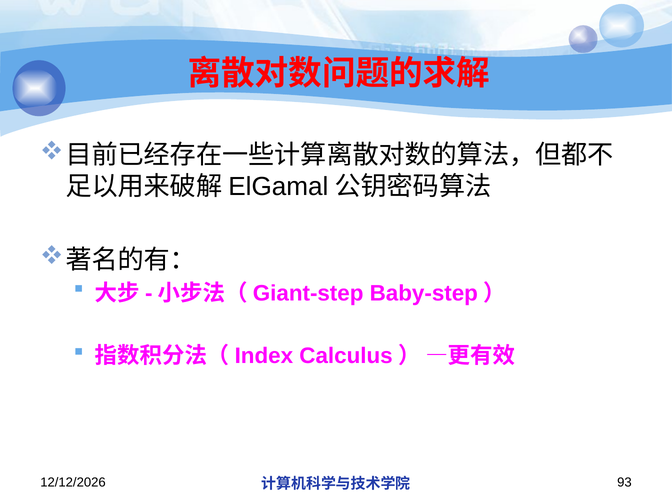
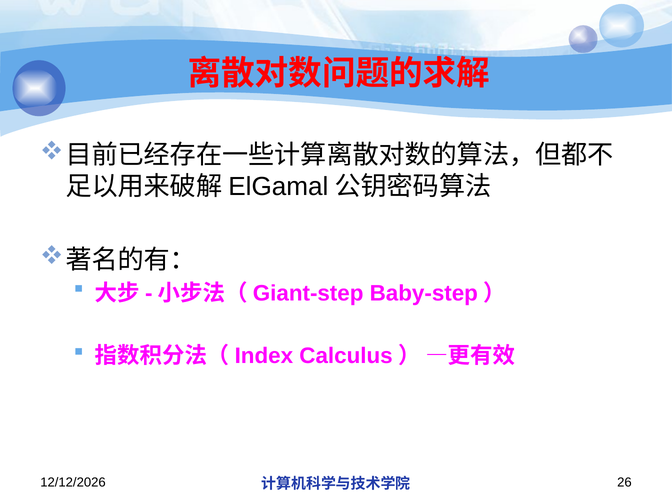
93: 93 -> 26 (624, 483)
